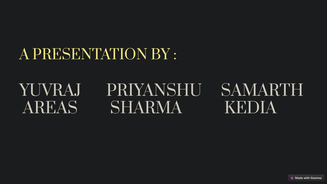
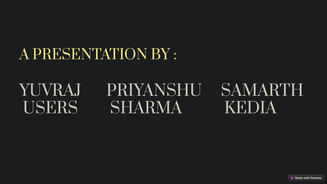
AREAS: AREAS -> USERS (50, 108)
